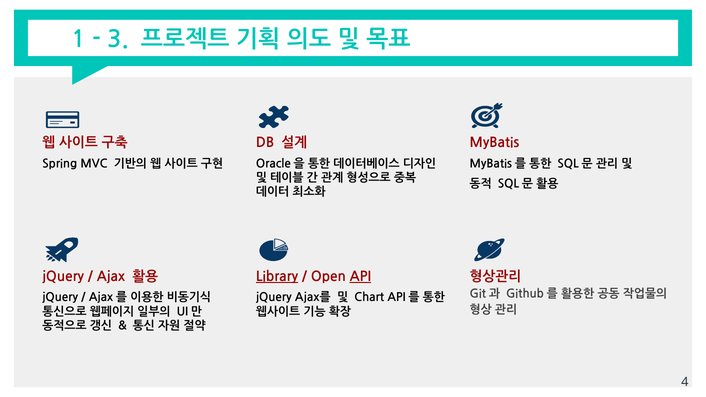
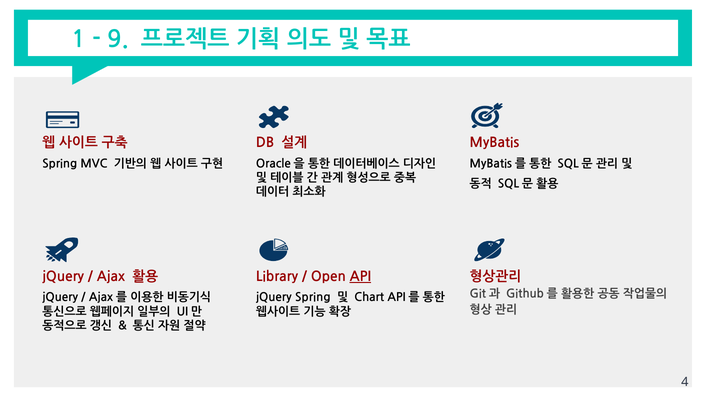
3: 3 -> 9 (118, 40)
Library underline: present -> none (277, 277)
jQuery Ajax를: Ajax를 -> Spring (313, 298)
